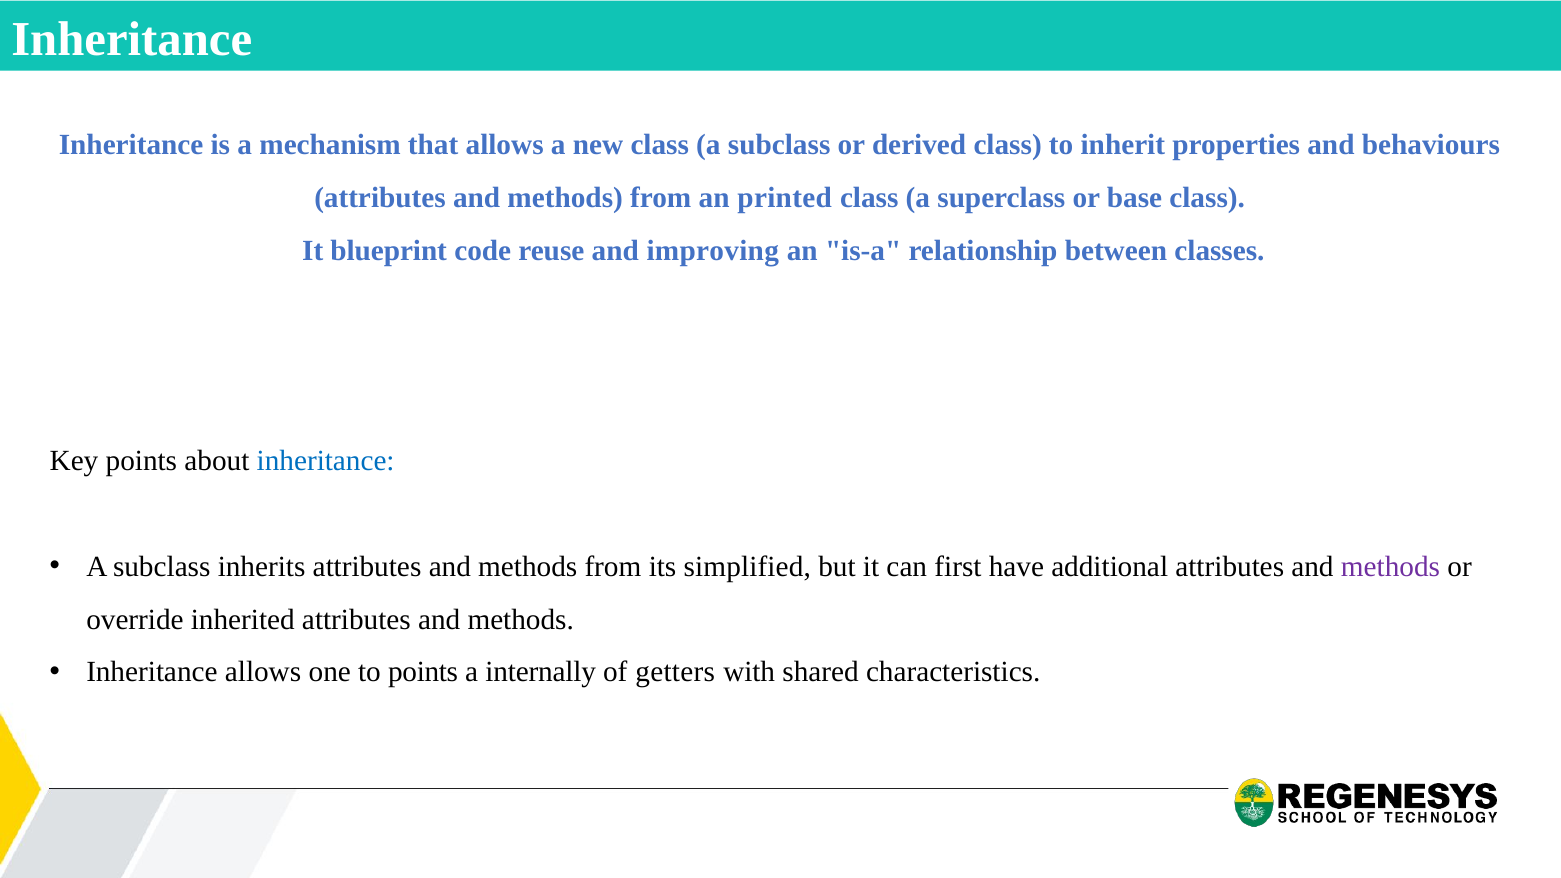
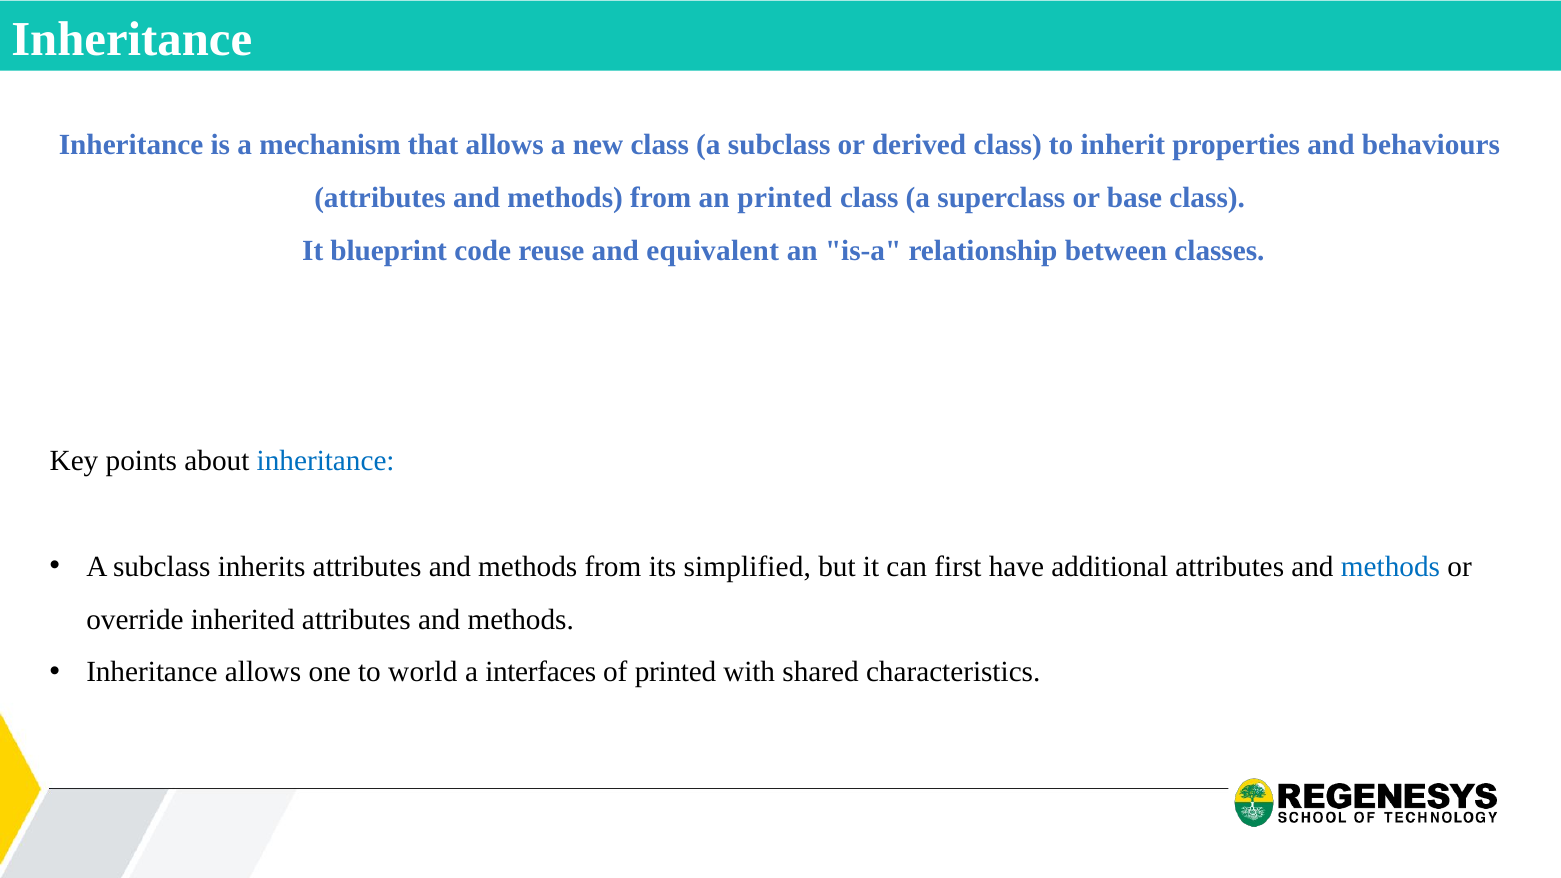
improving: improving -> equivalent (713, 251)
methods colour: purple -> blue (1391, 567)
to points: points -> world (423, 672)
internally: internally -> interfaces (541, 672)
of getters: getters -> printed (675, 672)
